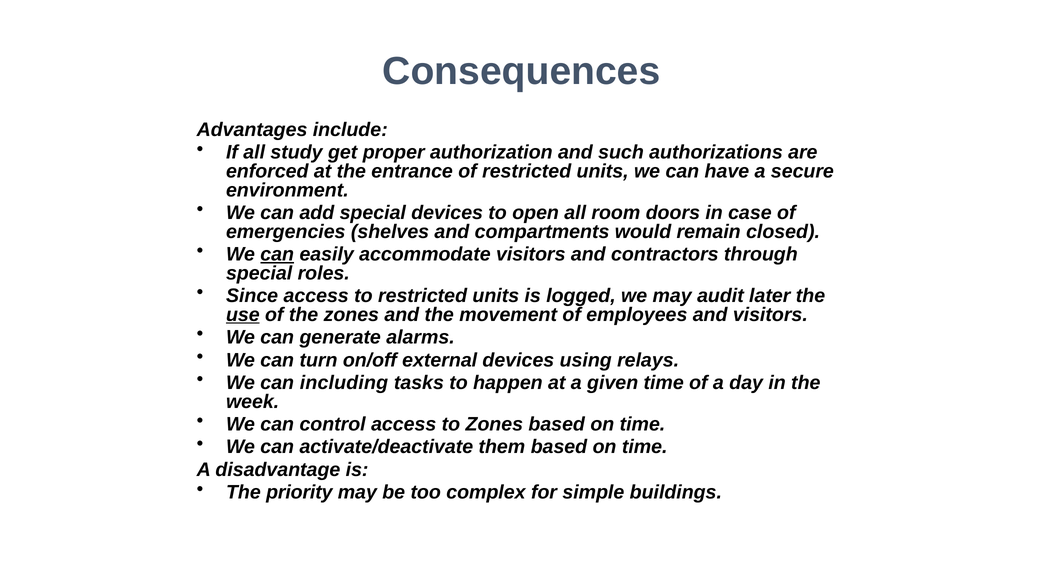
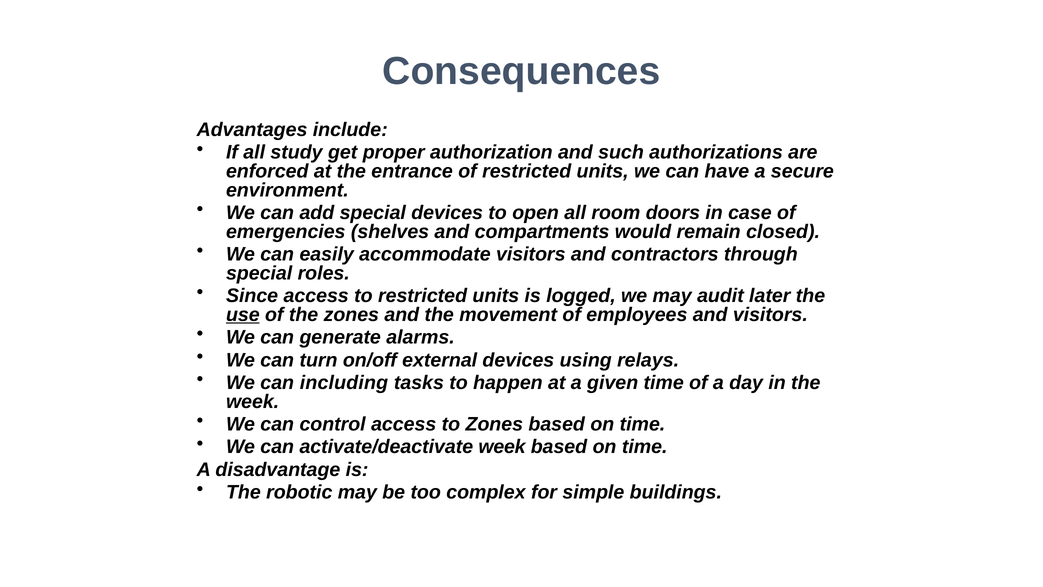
can underline: present -> none (277, 254)
activate/deactivate them: them -> week (502, 447)
priority: priority -> robotic (299, 492)
